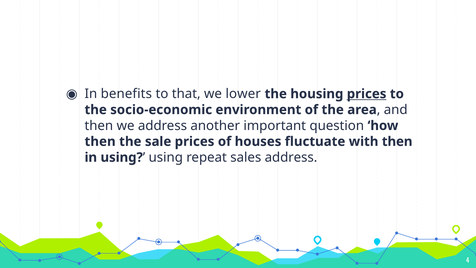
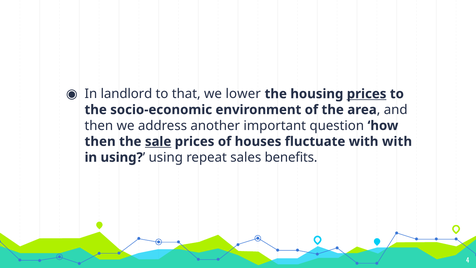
benefits: benefits -> landlord (126, 94)
sale underline: none -> present (158, 141)
with then: then -> with (397, 141)
sales address: address -> benefits (291, 157)
